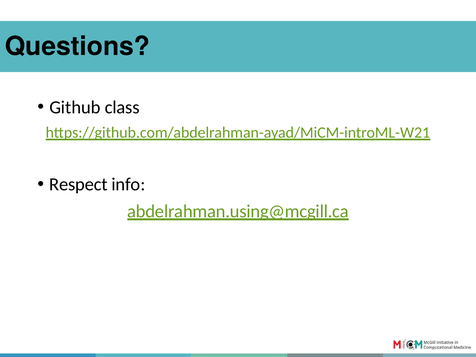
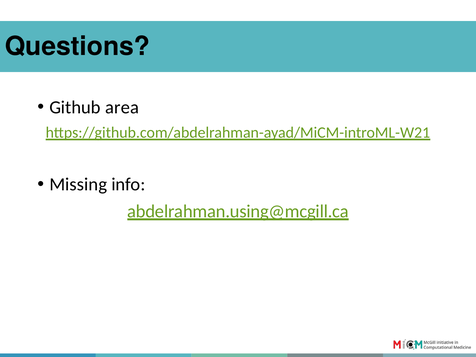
class: class -> area (122, 107)
Respect: Respect -> Missing (78, 184)
